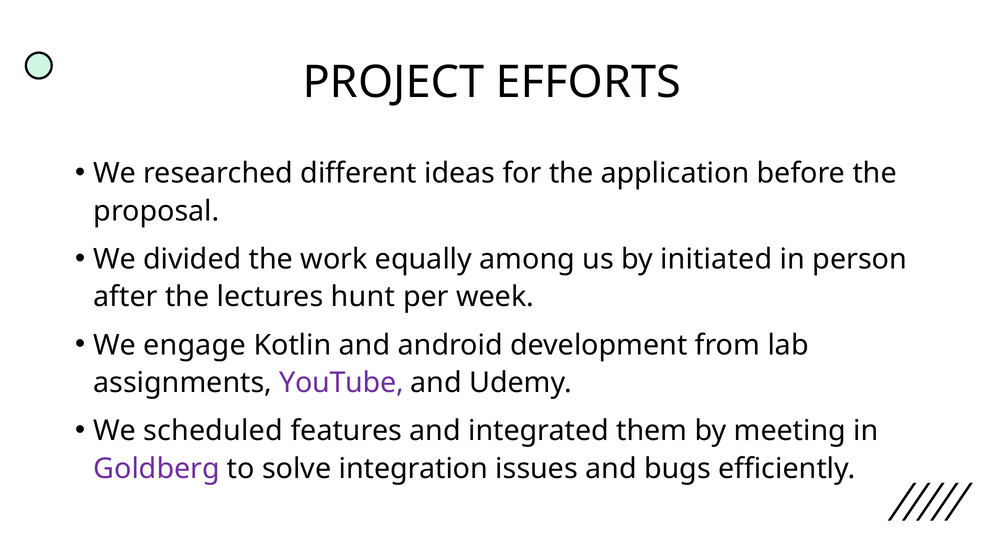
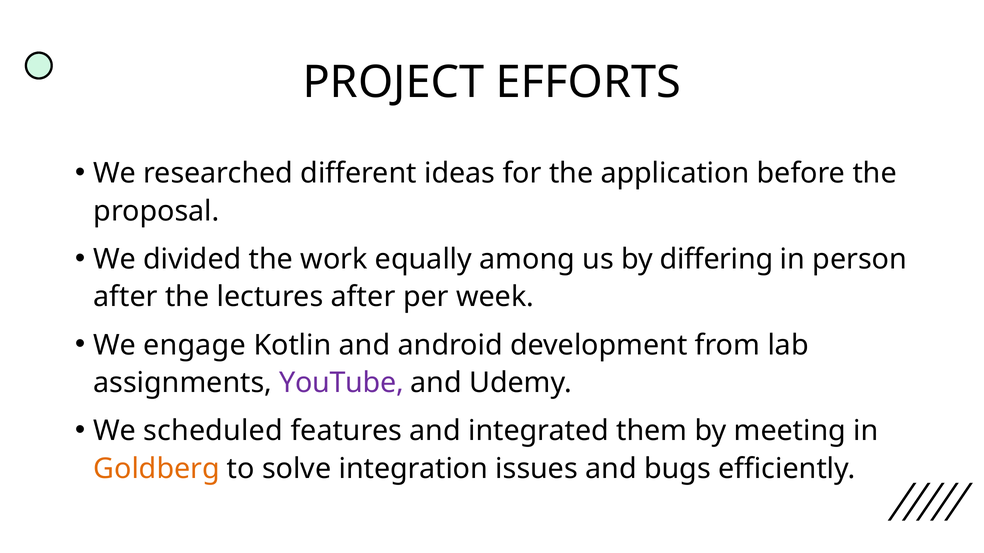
initiated: initiated -> differing (717, 259)
lectures hunt: hunt -> after (363, 297)
Goldberg colour: purple -> orange (157, 469)
